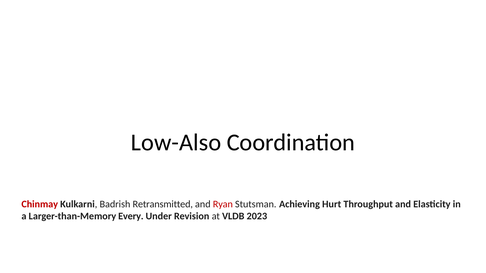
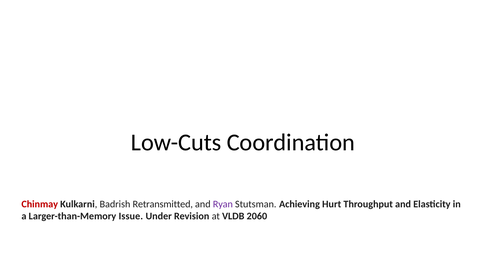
Low-Also: Low-Also -> Low-Cuts (176, 143)
Ryan colour: red -> purple (223, 204)
Every: Every -> Issue (131, 217)
2023: 2023 -> 2060 (257, 217)
